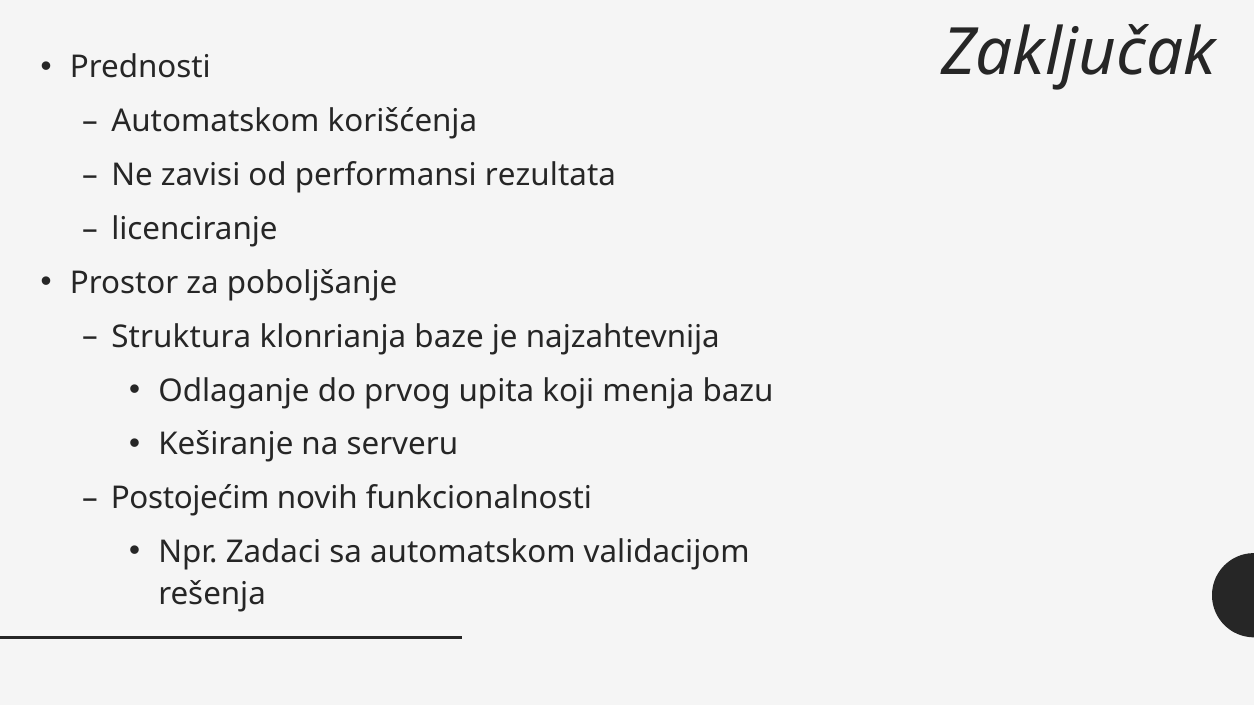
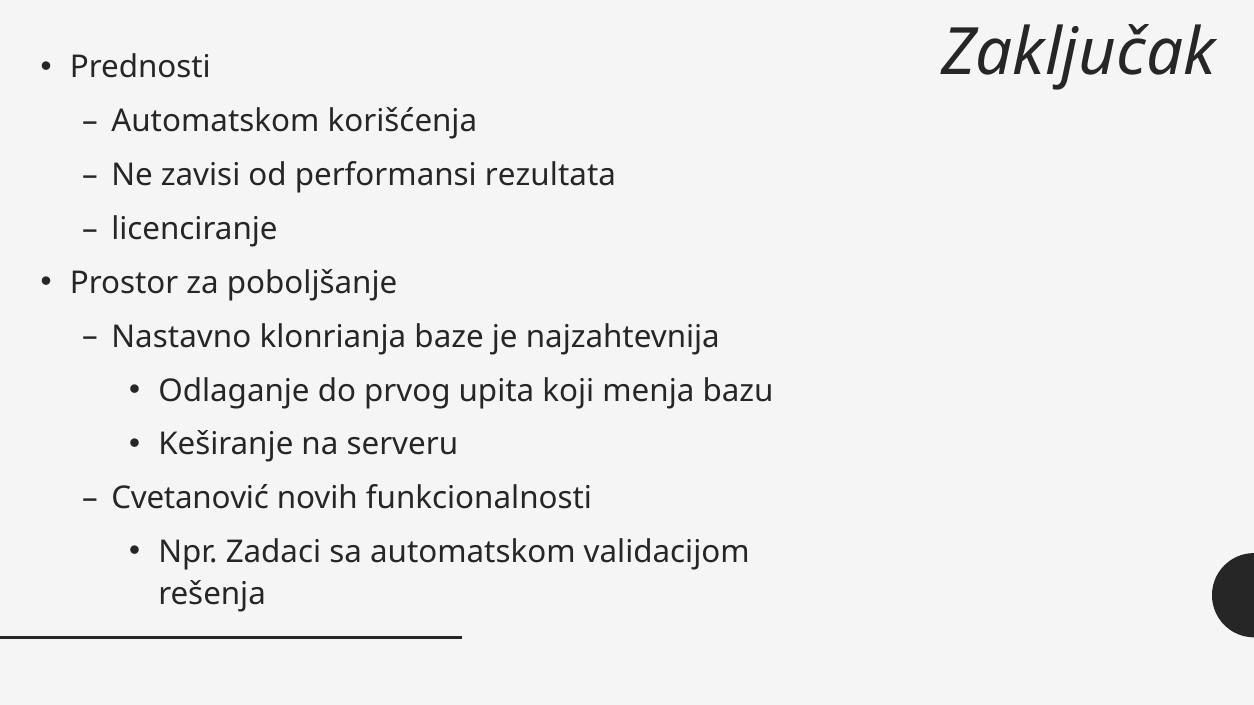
Struktura: Struktura -> Nastavno (181, 337)
Postojećim: Postojećim -> Cvetanović (190, 499)
